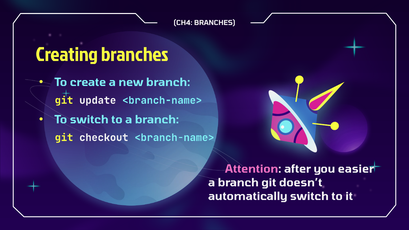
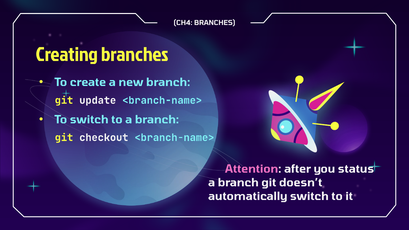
easier: easier -> status (356, 169)
